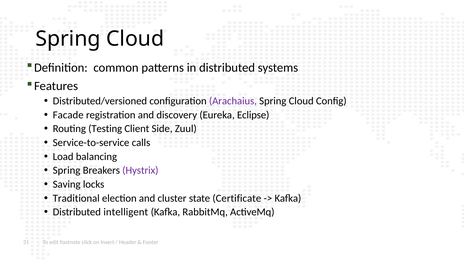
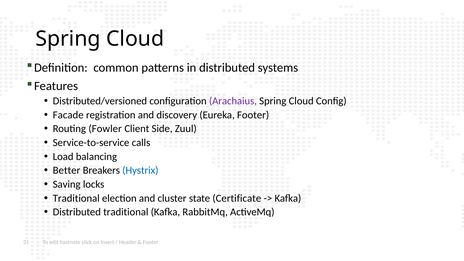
Eureka Eclipse: Eclipse -> Footer (253, 115)
Testing: Testing -> Fowler (105, 129)
Spring: Spring -> Better (67, 170)
Hystrix colour: purple -> blue (140, 170)
Distributed intelligent: intelligent -> traditional (126, 212)
